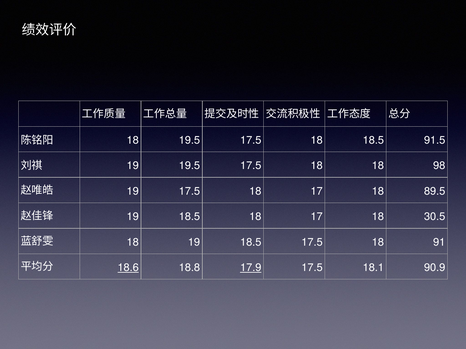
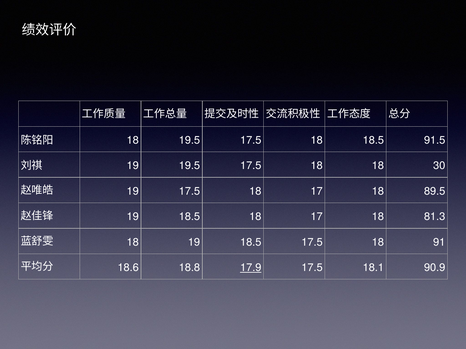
98: 98 -> 30 (439, 166)
30.5: 30.5 -> 81.3 (435, 217)
18.6 underline: present -> none (128, 268)
